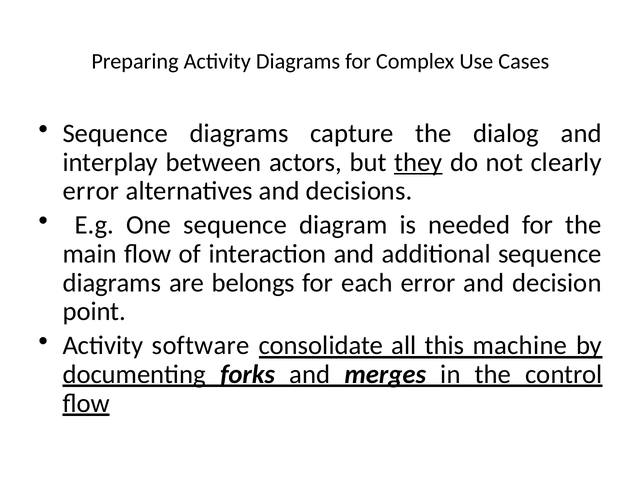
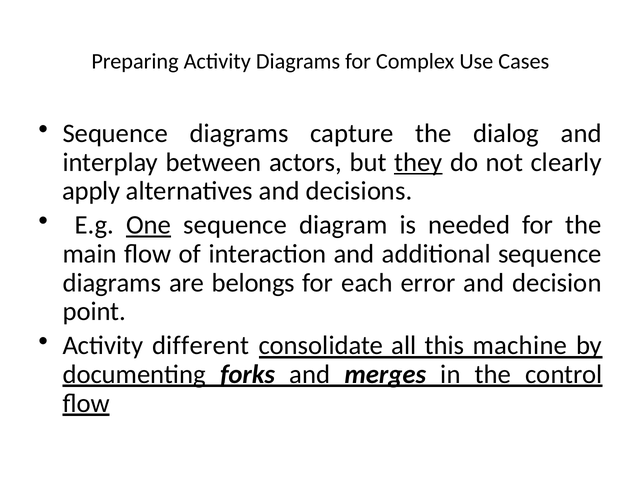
error: error -> apply (91, 191)
One underline: none -> present (149, 225)
software: software -> different (201, 345)
